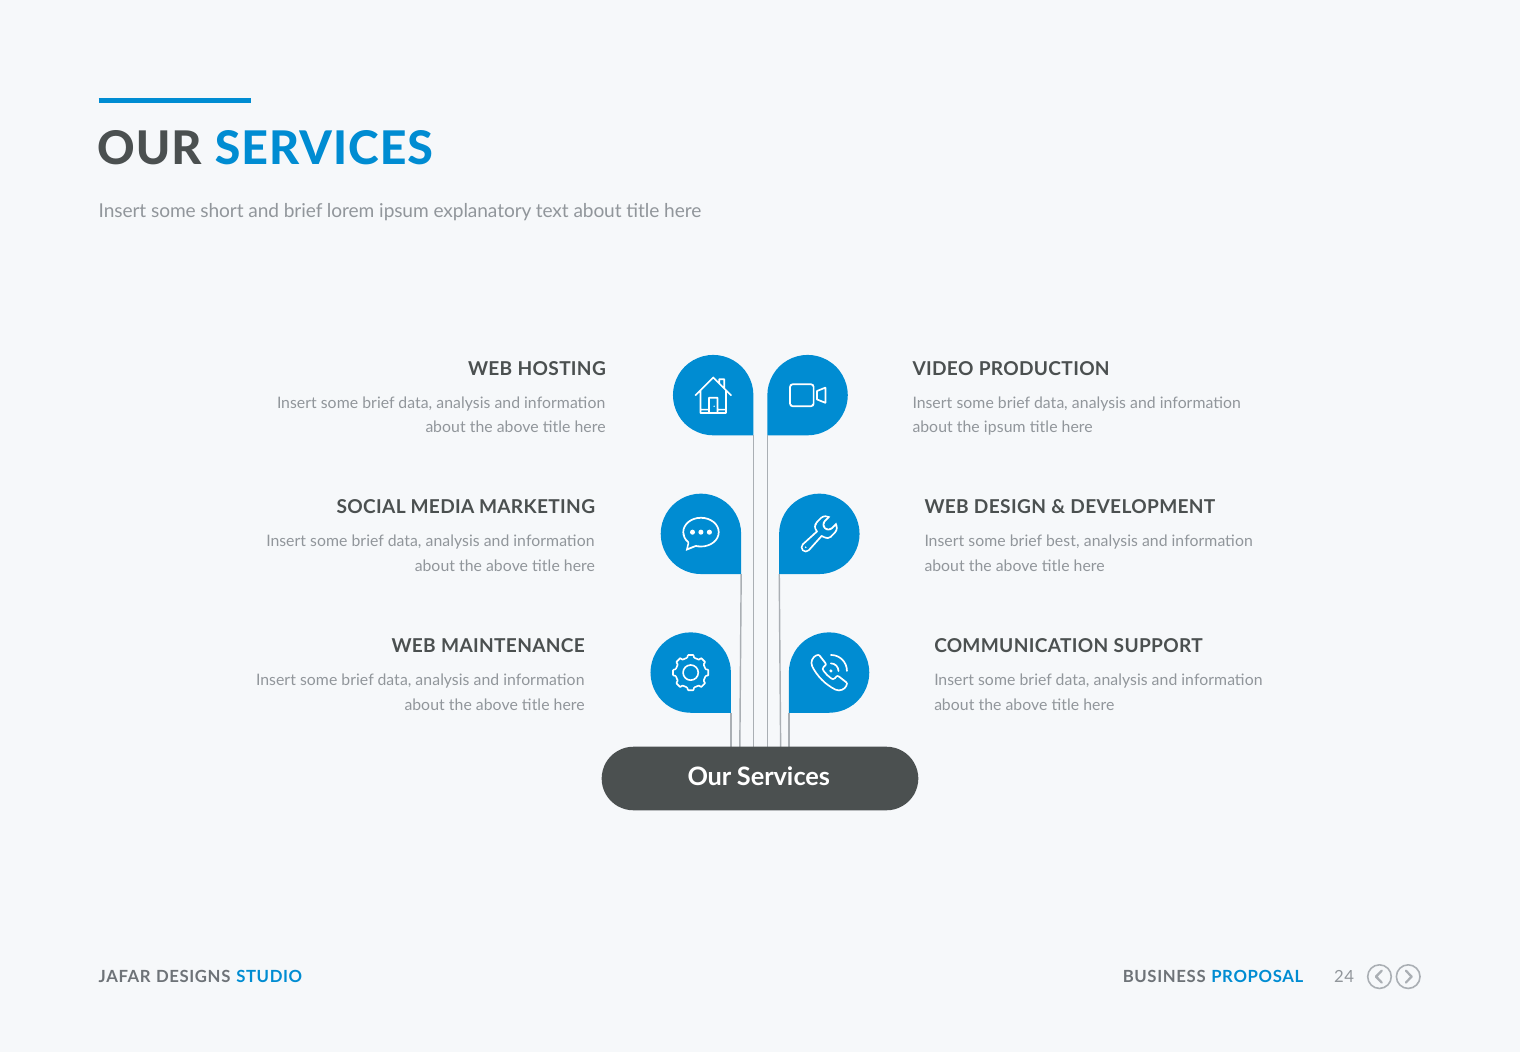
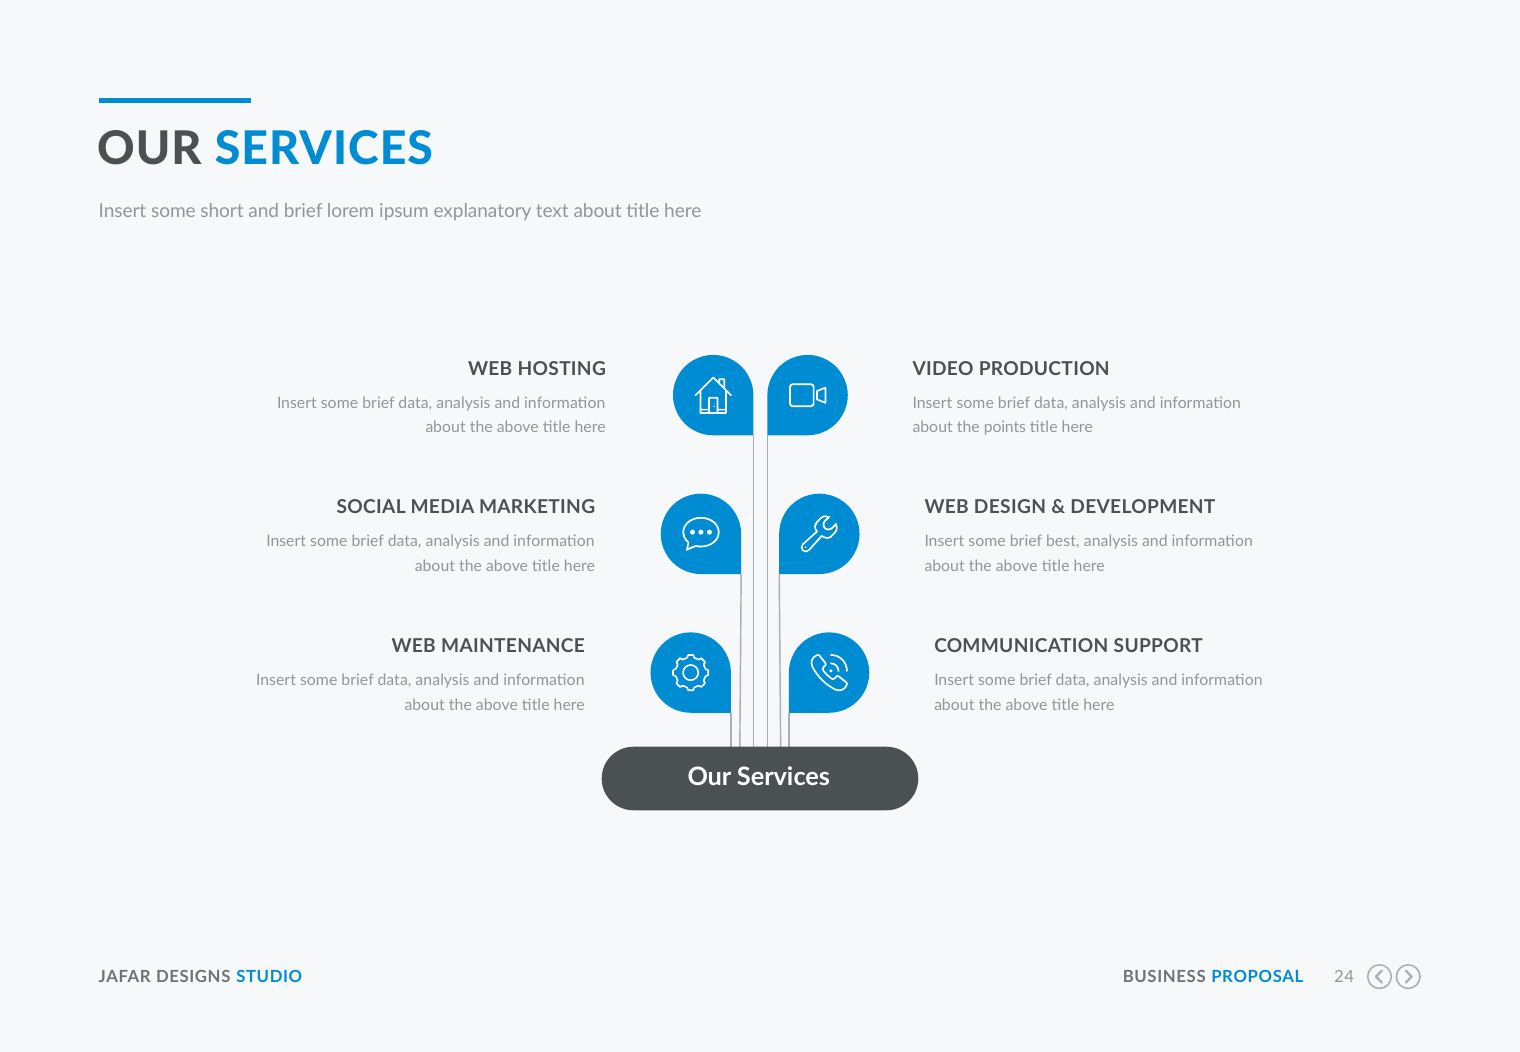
the ipsum: ipsum -> points (1005, 428)
